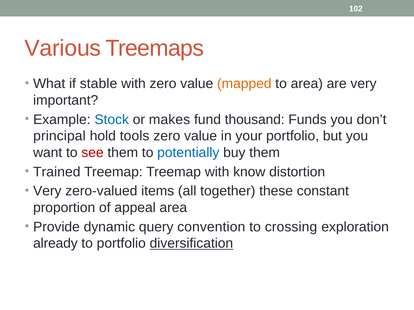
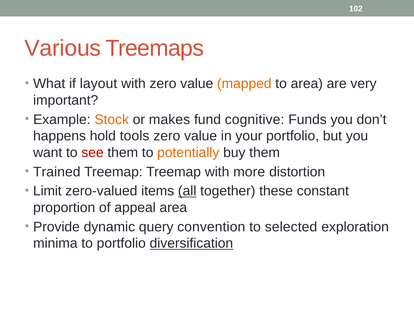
stable: stable -> layout (99, 84)
Stock colour: blue -> orange (112, 120)
thousand: thousand -> cognitive (255, 120)
principal: principal -> happens (60, 136)
potentially colour: blue -> orange (188, 153)
know: know -> more (249, 172)
Very: Very -> Limit (47, 191)
all underline: none -> present (187, 191)
crossing: crossing -> selected (291, 227)
already: already -> minima (55, 244)
